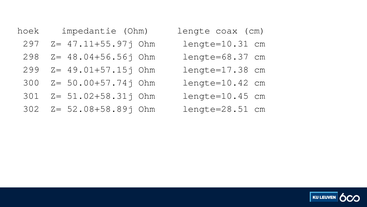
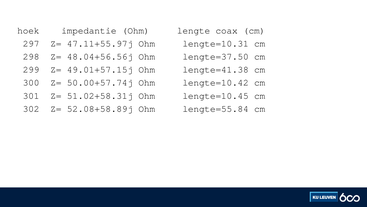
lengte=68.37: lengte=68.37 -> lengte=37.50 (216, 56)
lengte=17.38: lengte=17.38 -> lengte=41.38 (216, 69)
lengte=28.51: lengte=28.51 -> lengte=55.84 (216, 108)
